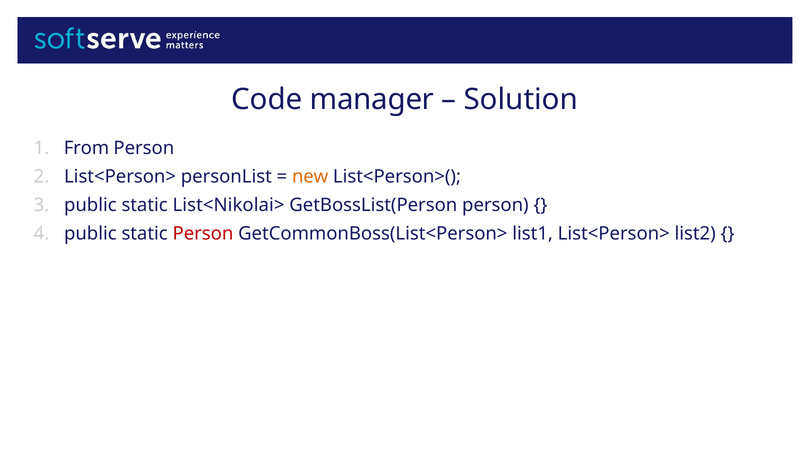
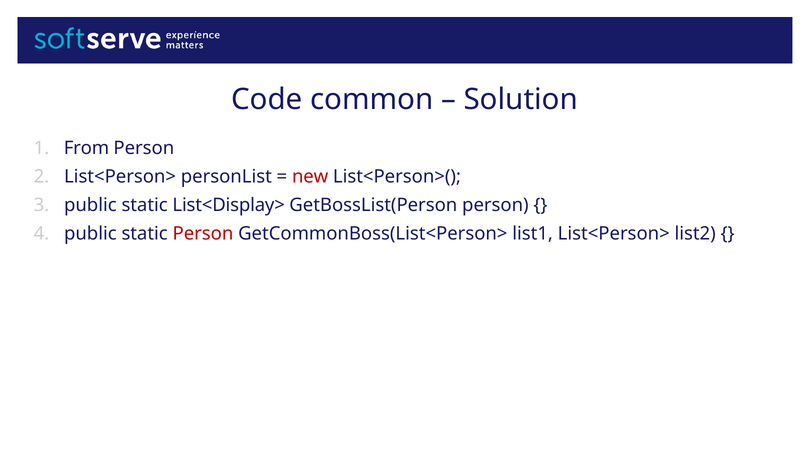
manager: manager -> common (372, 99)
new colour: orange -> red (310, 177)
List<Nikolai>: List<Nikolai> -> List<Display> (229, 205)
